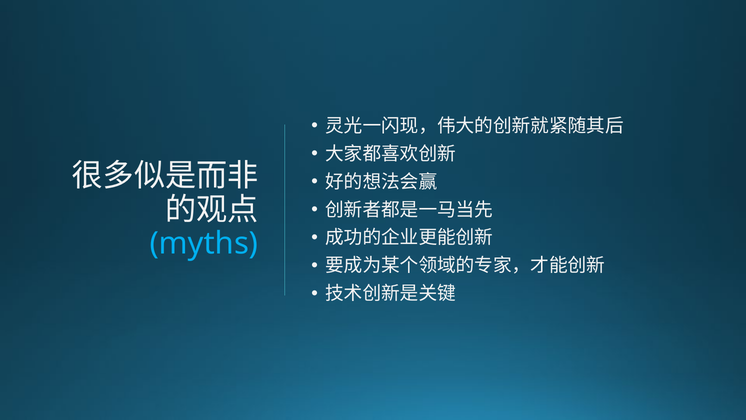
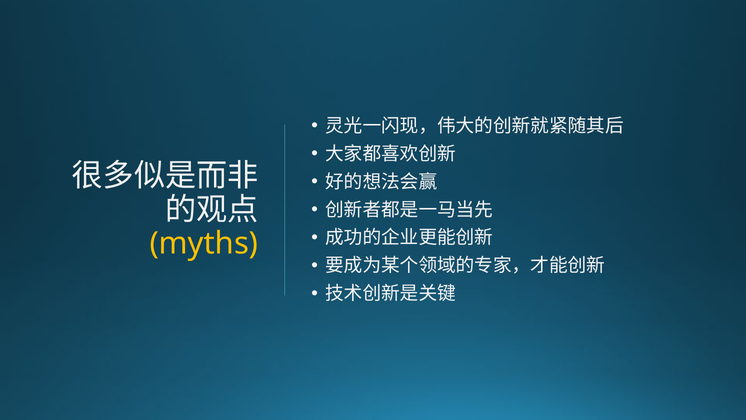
myths colour: light blue -> yellow (204, 243)
